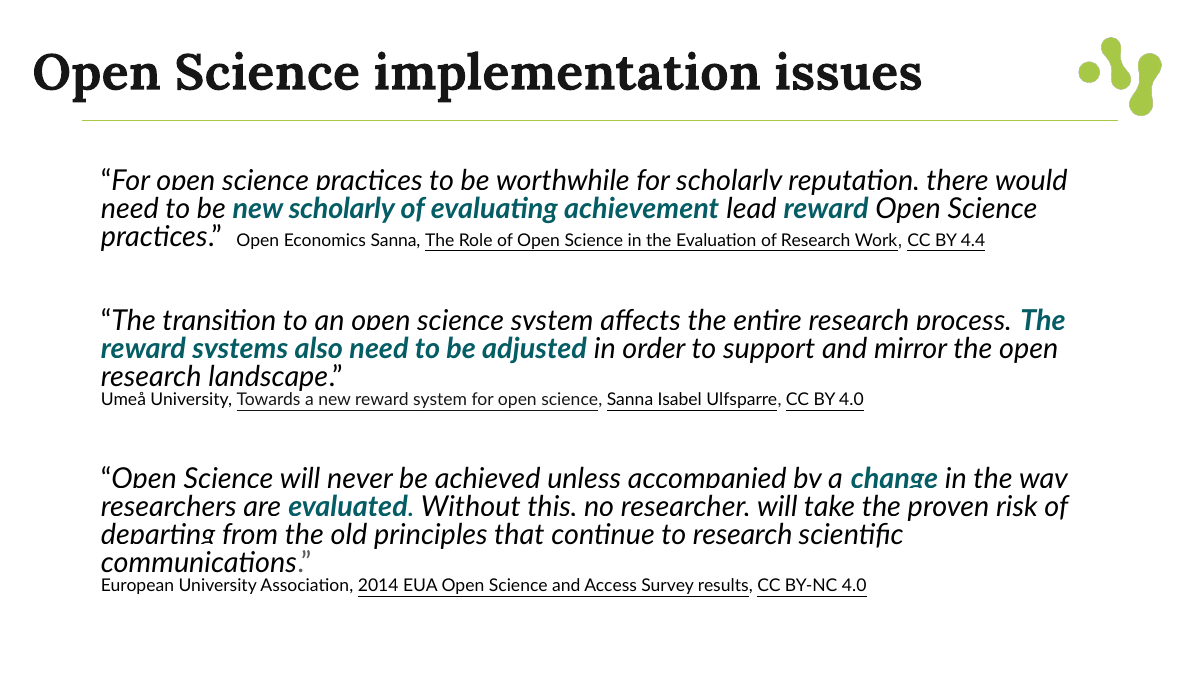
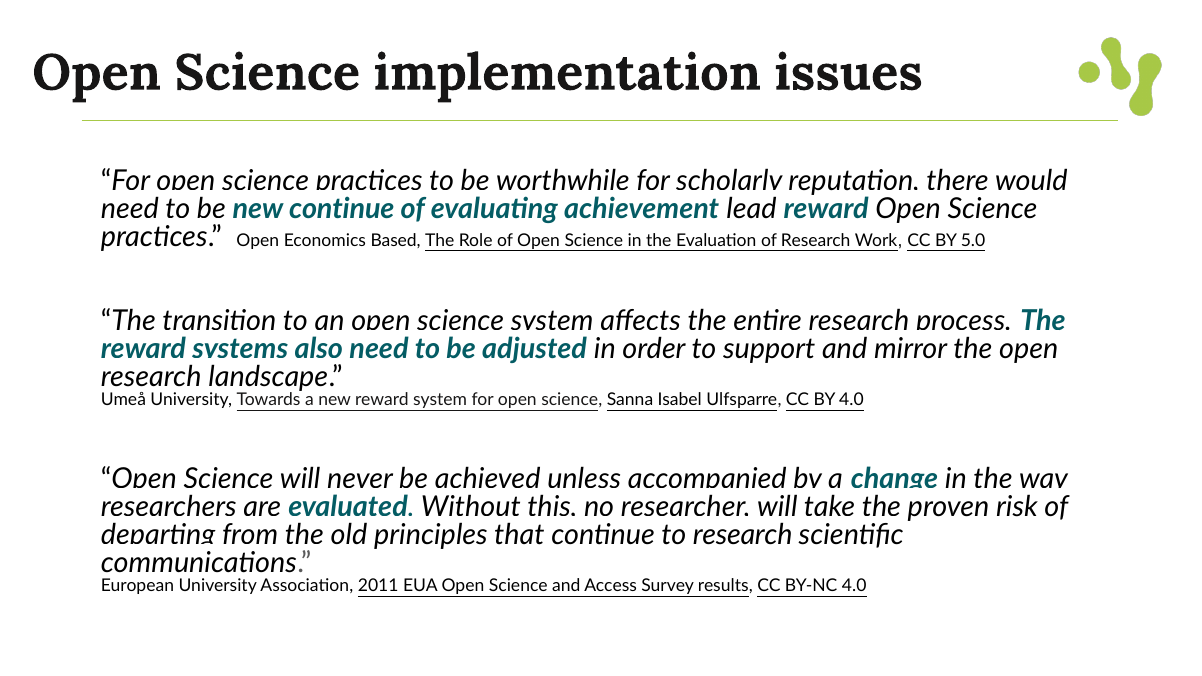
new scholarly: scholarly -> continue (342, 209)
Economics Sanna: Sanna -> Based (396, 240)
4.4: 4.4 -> 5.0 (973, 240)
2014: 2014 -> 2011 (378, 586)
